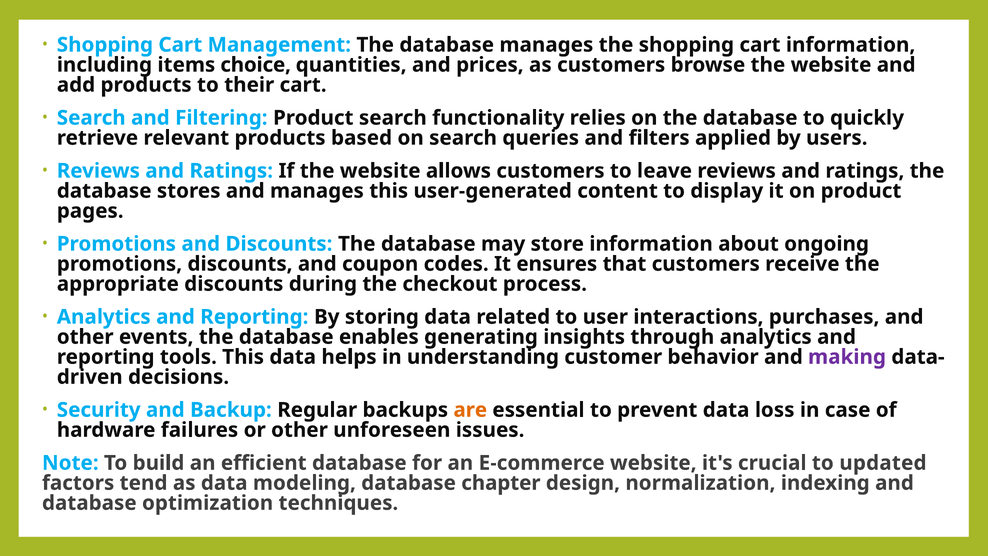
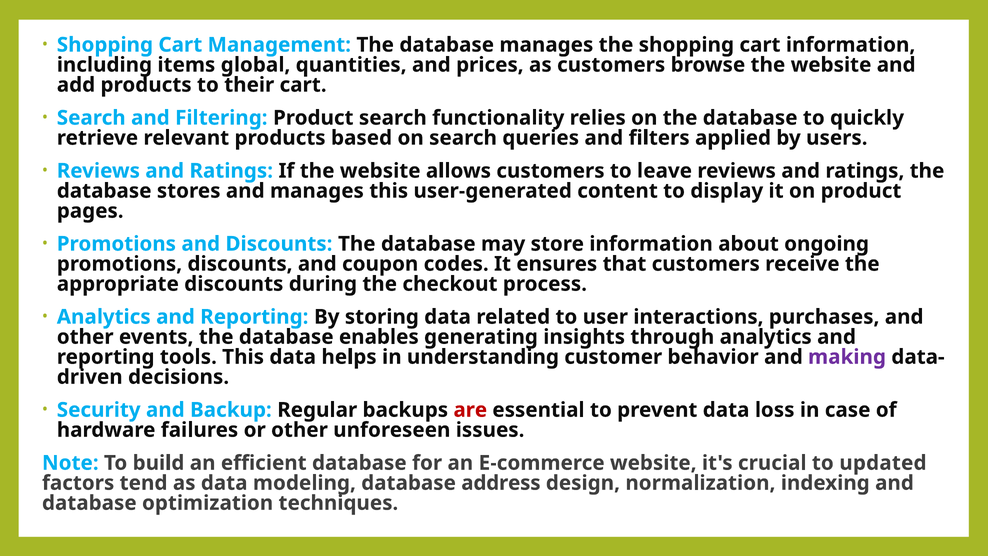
choice: choice -> global (256, 65)
are colour: orange -> red (470, 410)
chapter: chapter -> address (501, 483)
